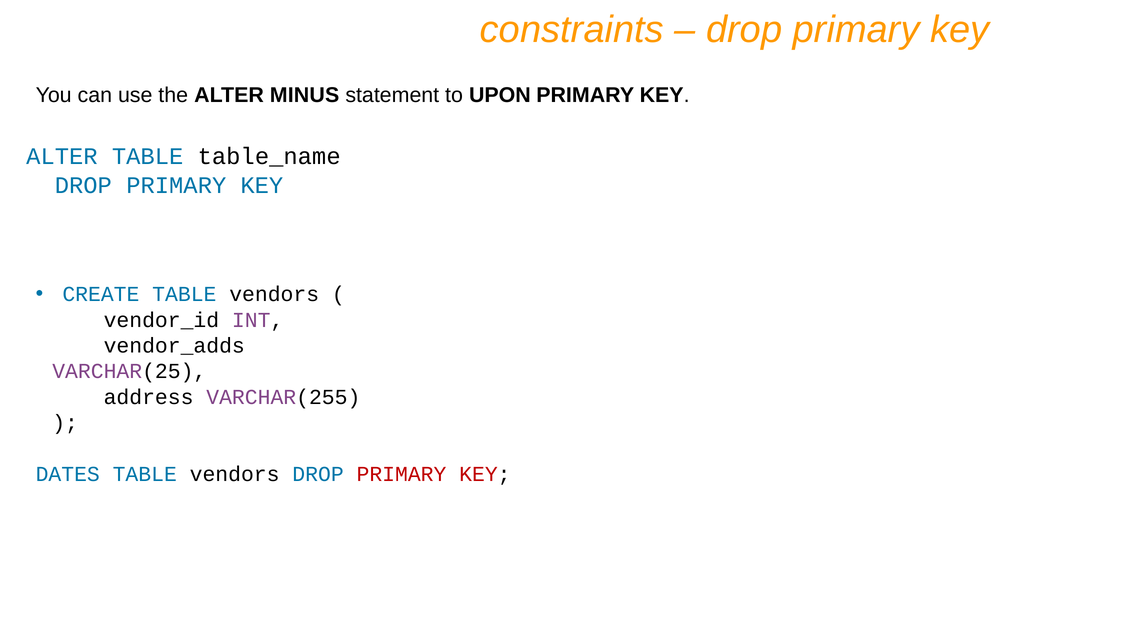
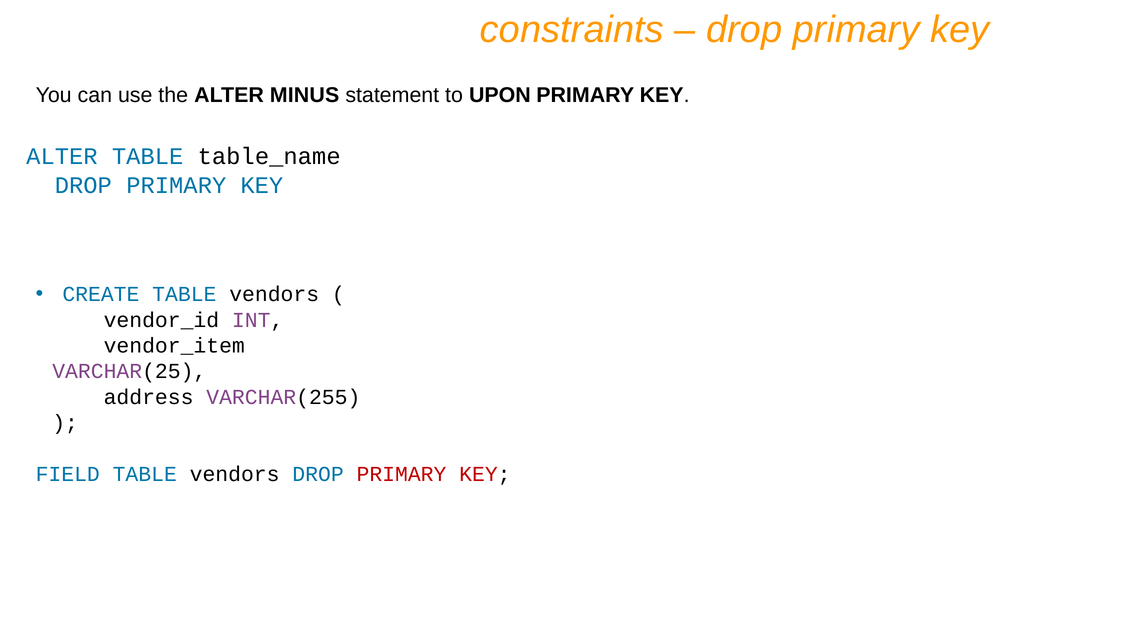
vendor_adds: vendor_adds -> vendor_item (174, 346)
DATES: DATES -> FIELD (68, 474)
